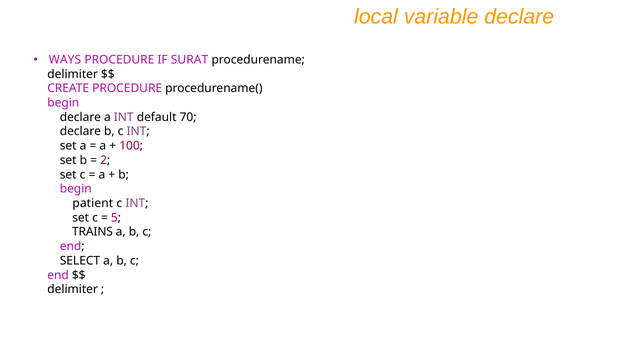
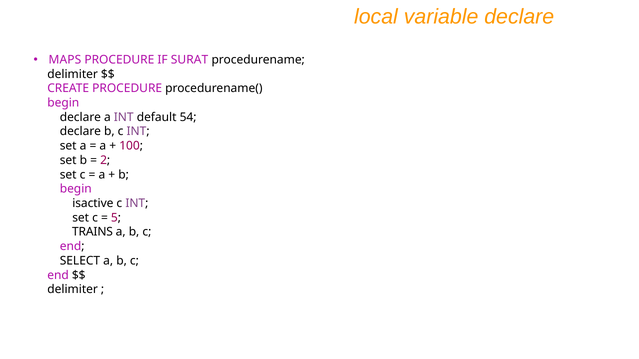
WAYS: WAYS -> MAPS (65, 60)
70: 70 -> 54 (188, 117)
patient: patient -> isactive (93, 204)
